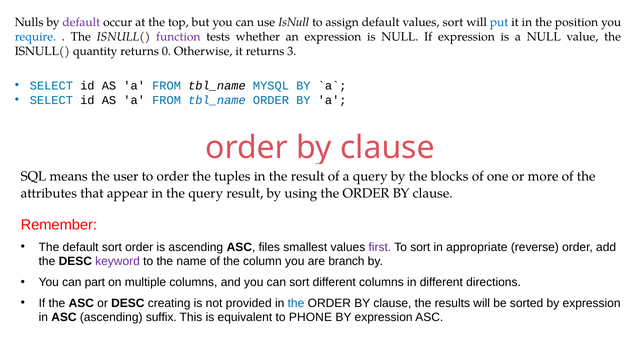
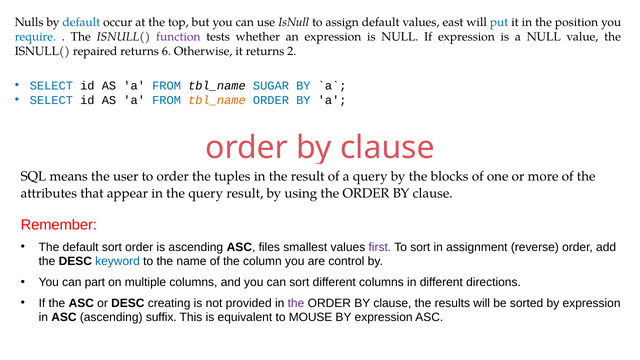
default colour: purple -> blue (81, 22)
values sort: sort -> east (453, 22)
quantity: quantity -> repaired (95, 51)
0: 0 -> 6 (166, 51)
3: 3 -> 2 (292, 51)
MYSQL: MYSQL -> SUGAR (271, 86)
tbl_name colour: blue -> orange (217, 100)
appropriate: appropriate -> assignment (477, 247)
keyword colour: purple -> blue (118, 261)
branch: branch -> control (346, 261)
the colour: blue -> purple (296, 303)
PHONE: PHONE -> MOUSE (311, 317)
